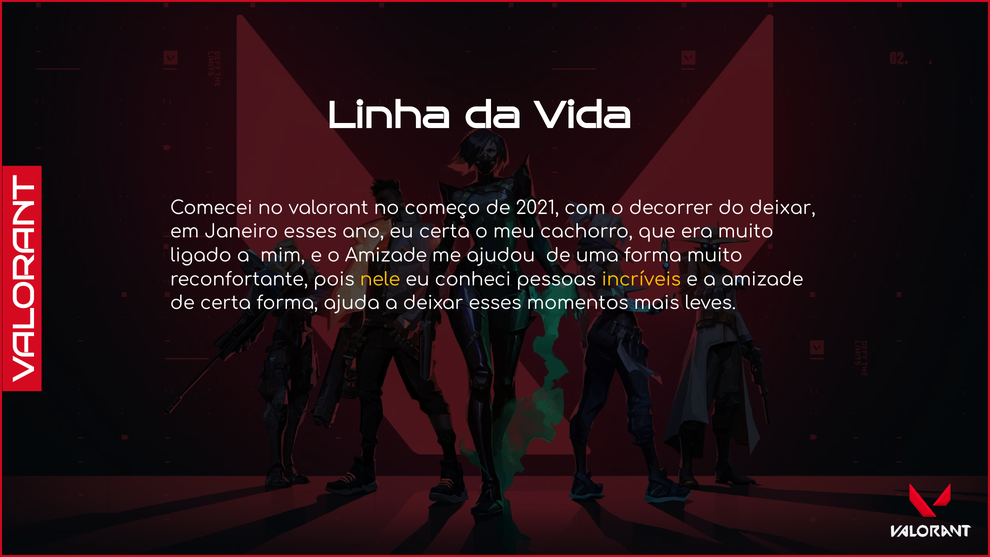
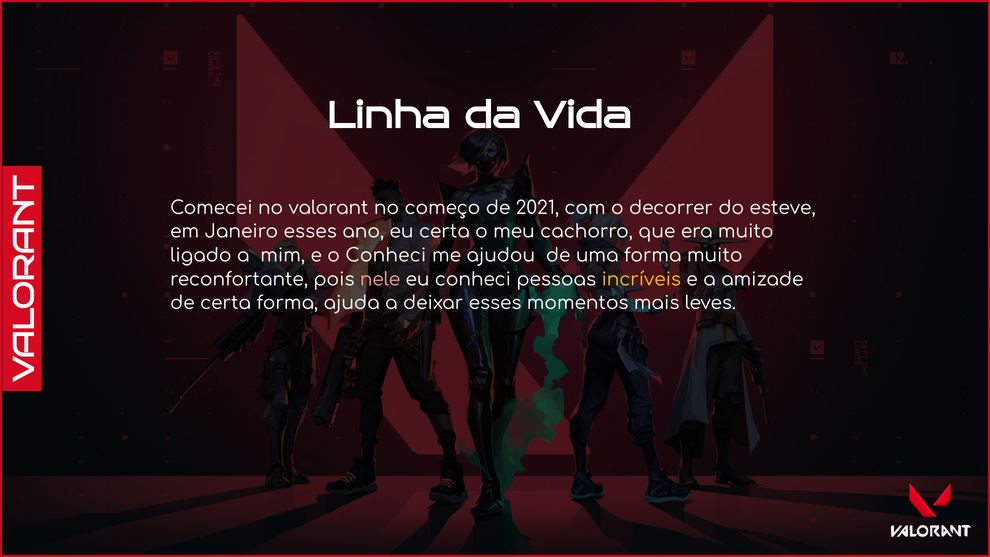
do deixar: deixar -> esteve (783, 208)
o Amizade: Amizade -> Conheci (386, 256)
nele colour: yellow -> pink (380, 279)
